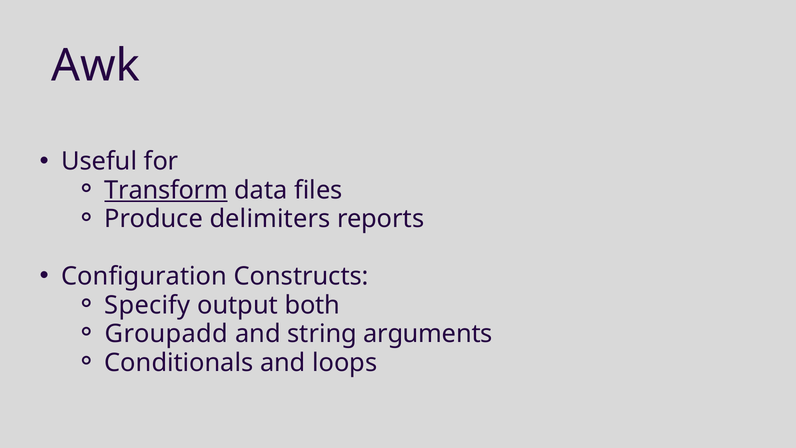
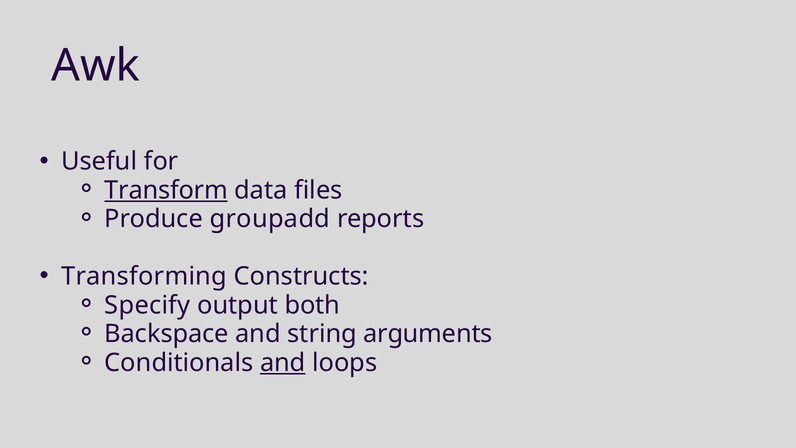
delimiters: delimiters -> groupadd (270, 219)
Configuration: Configuration -> Transforming (144, 276)
Groupadd: Groupadd -> Backspace (167, 334)
and underline: none -> present (283, 362)
